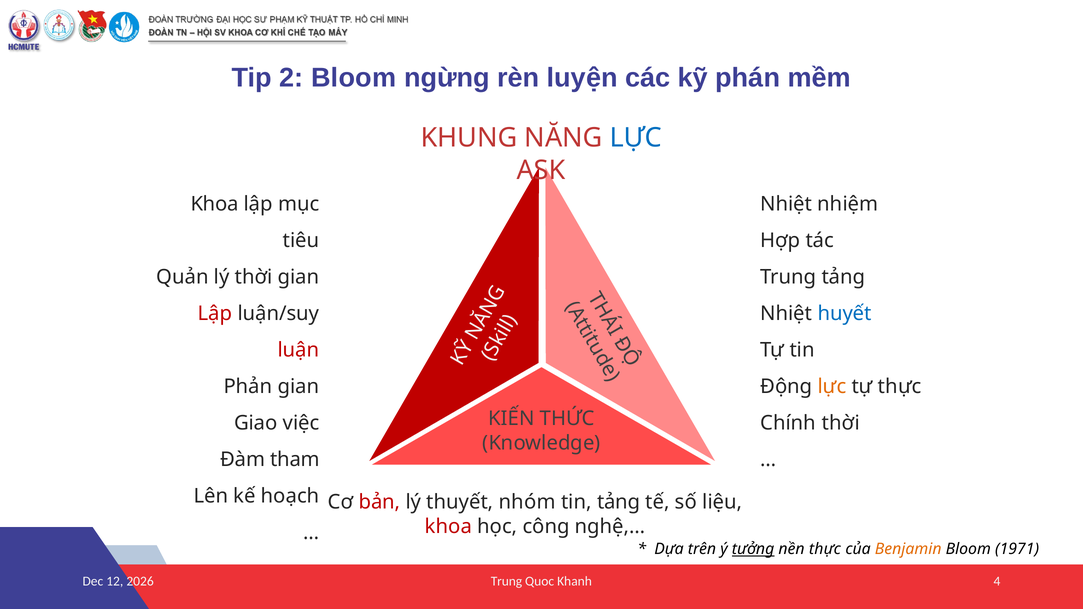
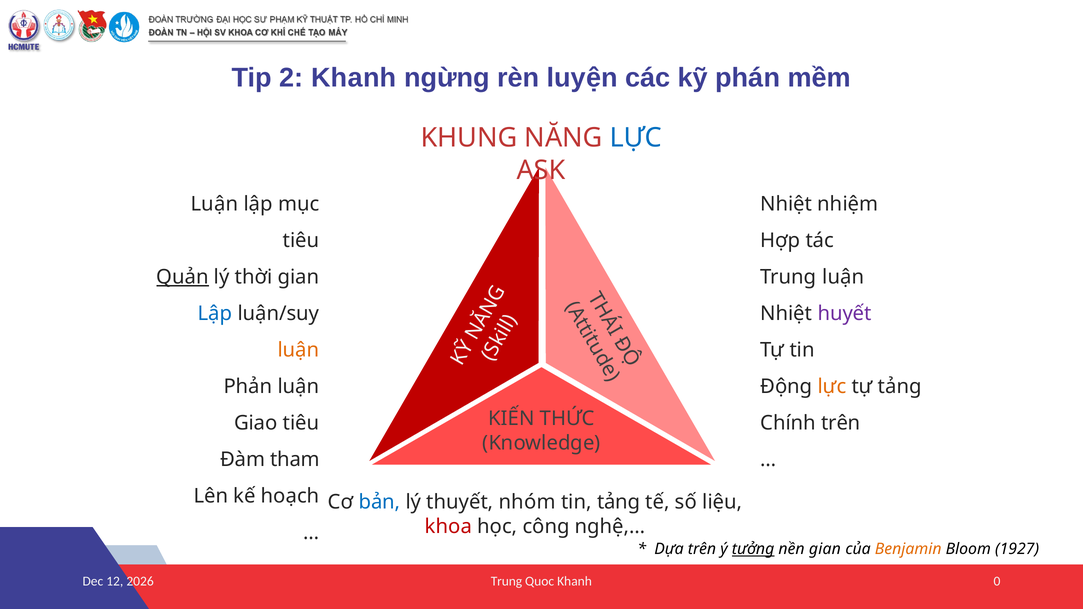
2 Bloom: Bloom -> Khanh (354, 78)
Khoa: Khoa -> Luận (214, 204)
Quản underline: none -> present (183, 277)
Trung tảng: tảng -> luận (843, 277)
Lập colour: red -> blue (215, 314)
huyết colour: blue -> purple (845, 314)
luận colour: red -> orange (299, 350)
Phản gian: gian -> luận (298, 387)
tự thực: thực -> tảng (900, 387)
Giao việc: việc -> tiêu (301, 423)
Chính thời: thời -> trên (841, 423)
bản colour: red -> blue (379, 502)
nền thực: thực -> gian (825, 549)
1971: 1971 -> 1927 (1017, 549)
4: 4 -> 0 (997, 582)
